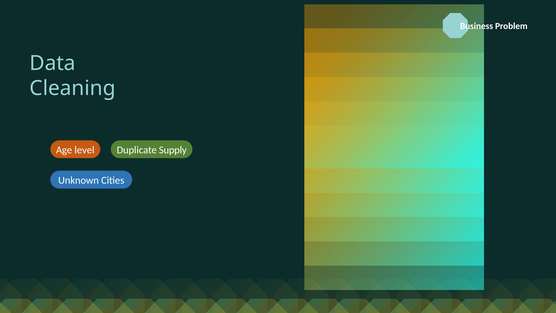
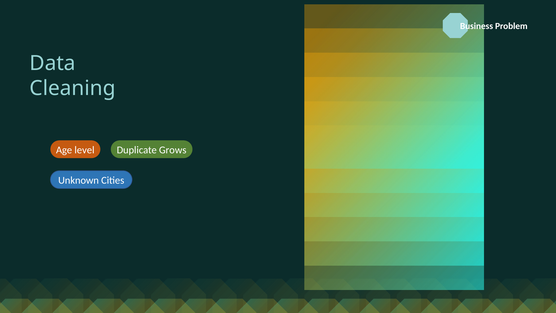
Supply: Supply -> Grows (173, 150)
